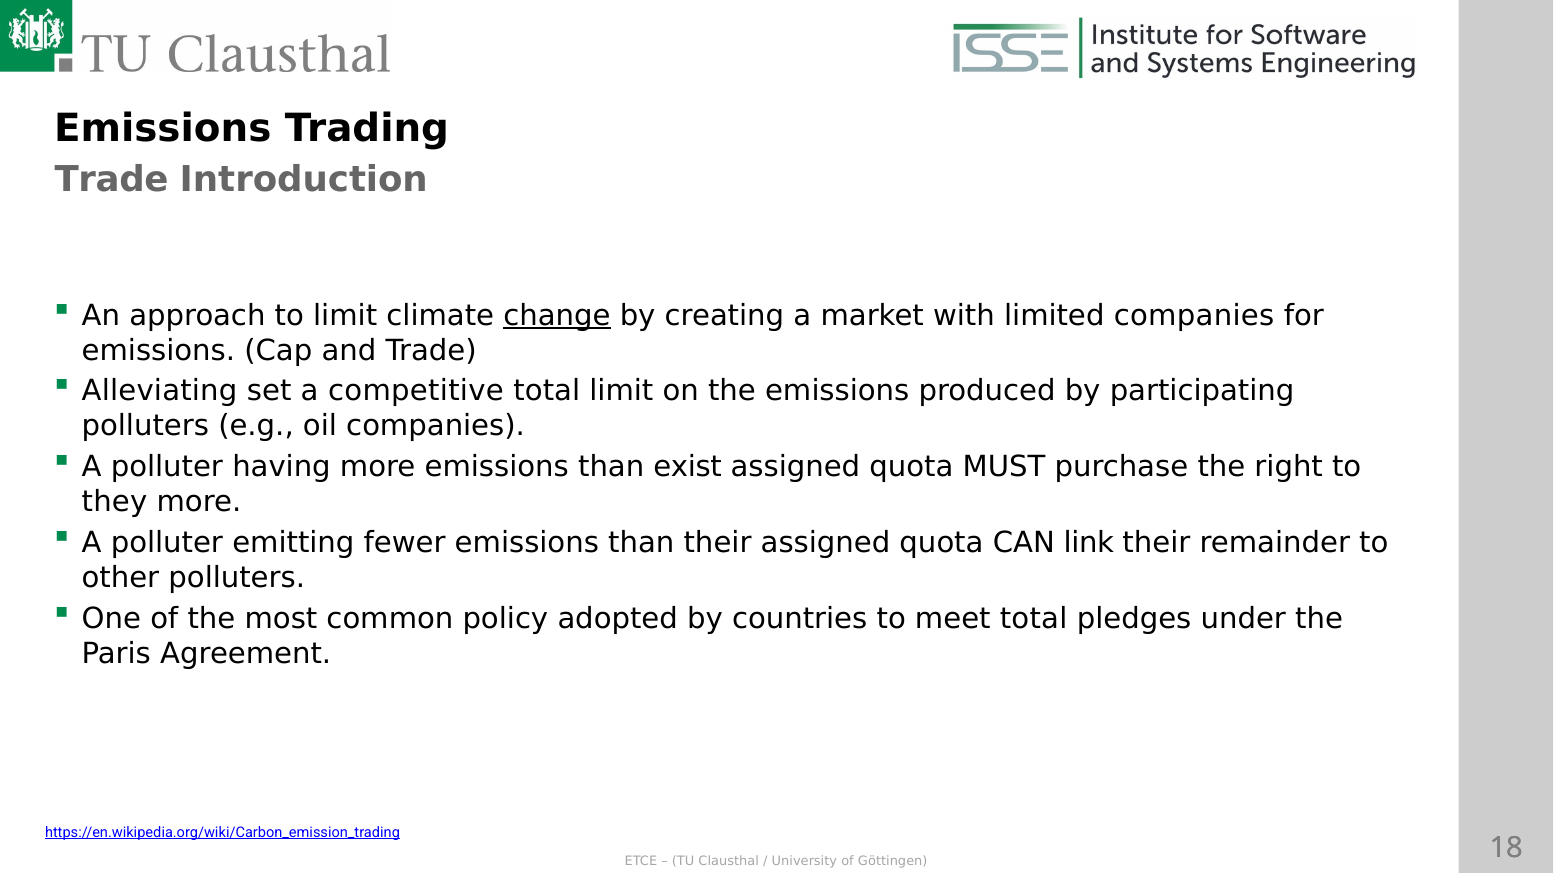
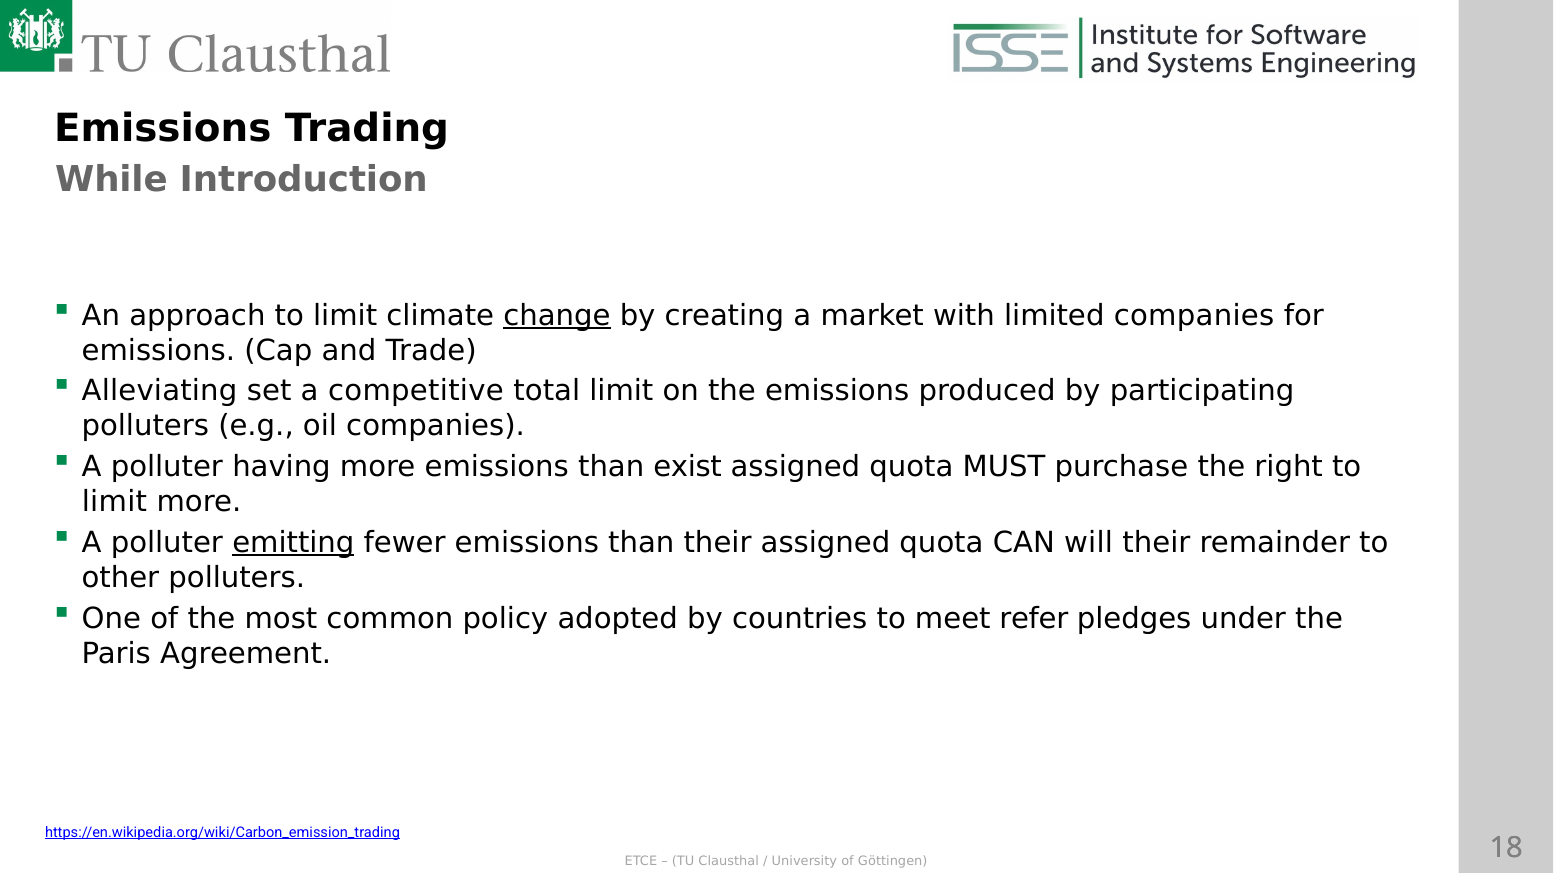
Trade: Trade -> While (111, 180)
they: they -> limit (114, 502)
emitting underline: none -> present (293, 543)
link: link -> will (1089, 543)
meet total: total -> refer (1034, 619)
